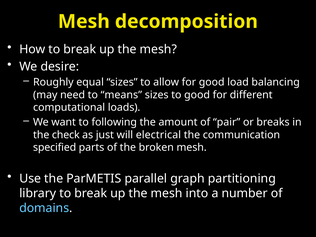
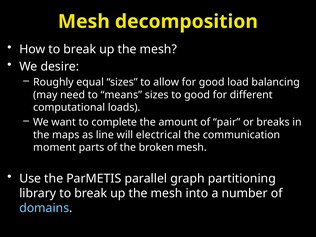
following: following -> complete (114, 122)
check: check -> maps (66, 135)
just: just -> line (105, 135)
specified: specified -> moment (54, 148)
